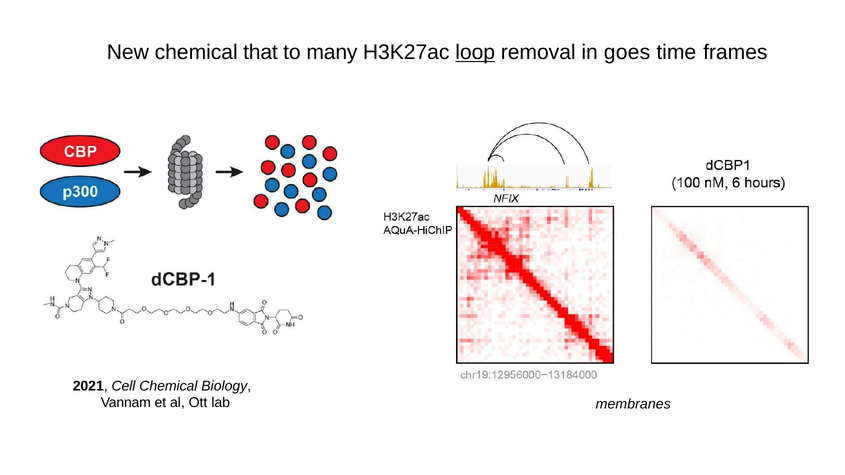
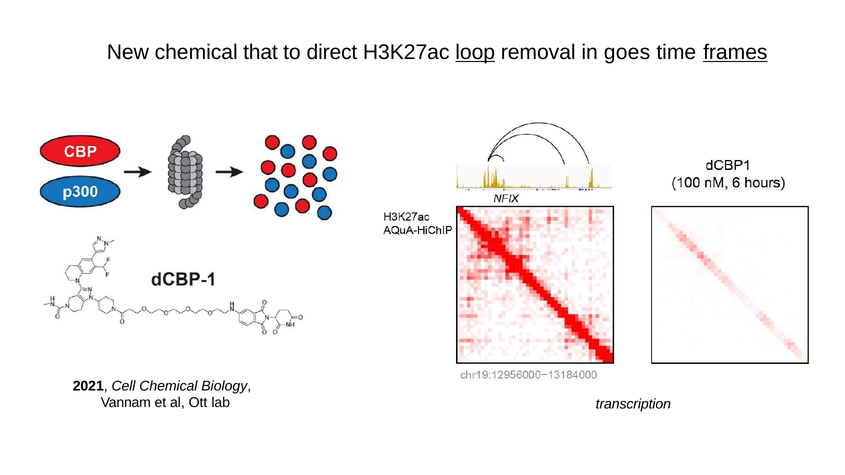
many: many -> direct (332, 53)
frames underline: none -> present (735, 53)
membranes: membranes -> transcription (633, 404)
